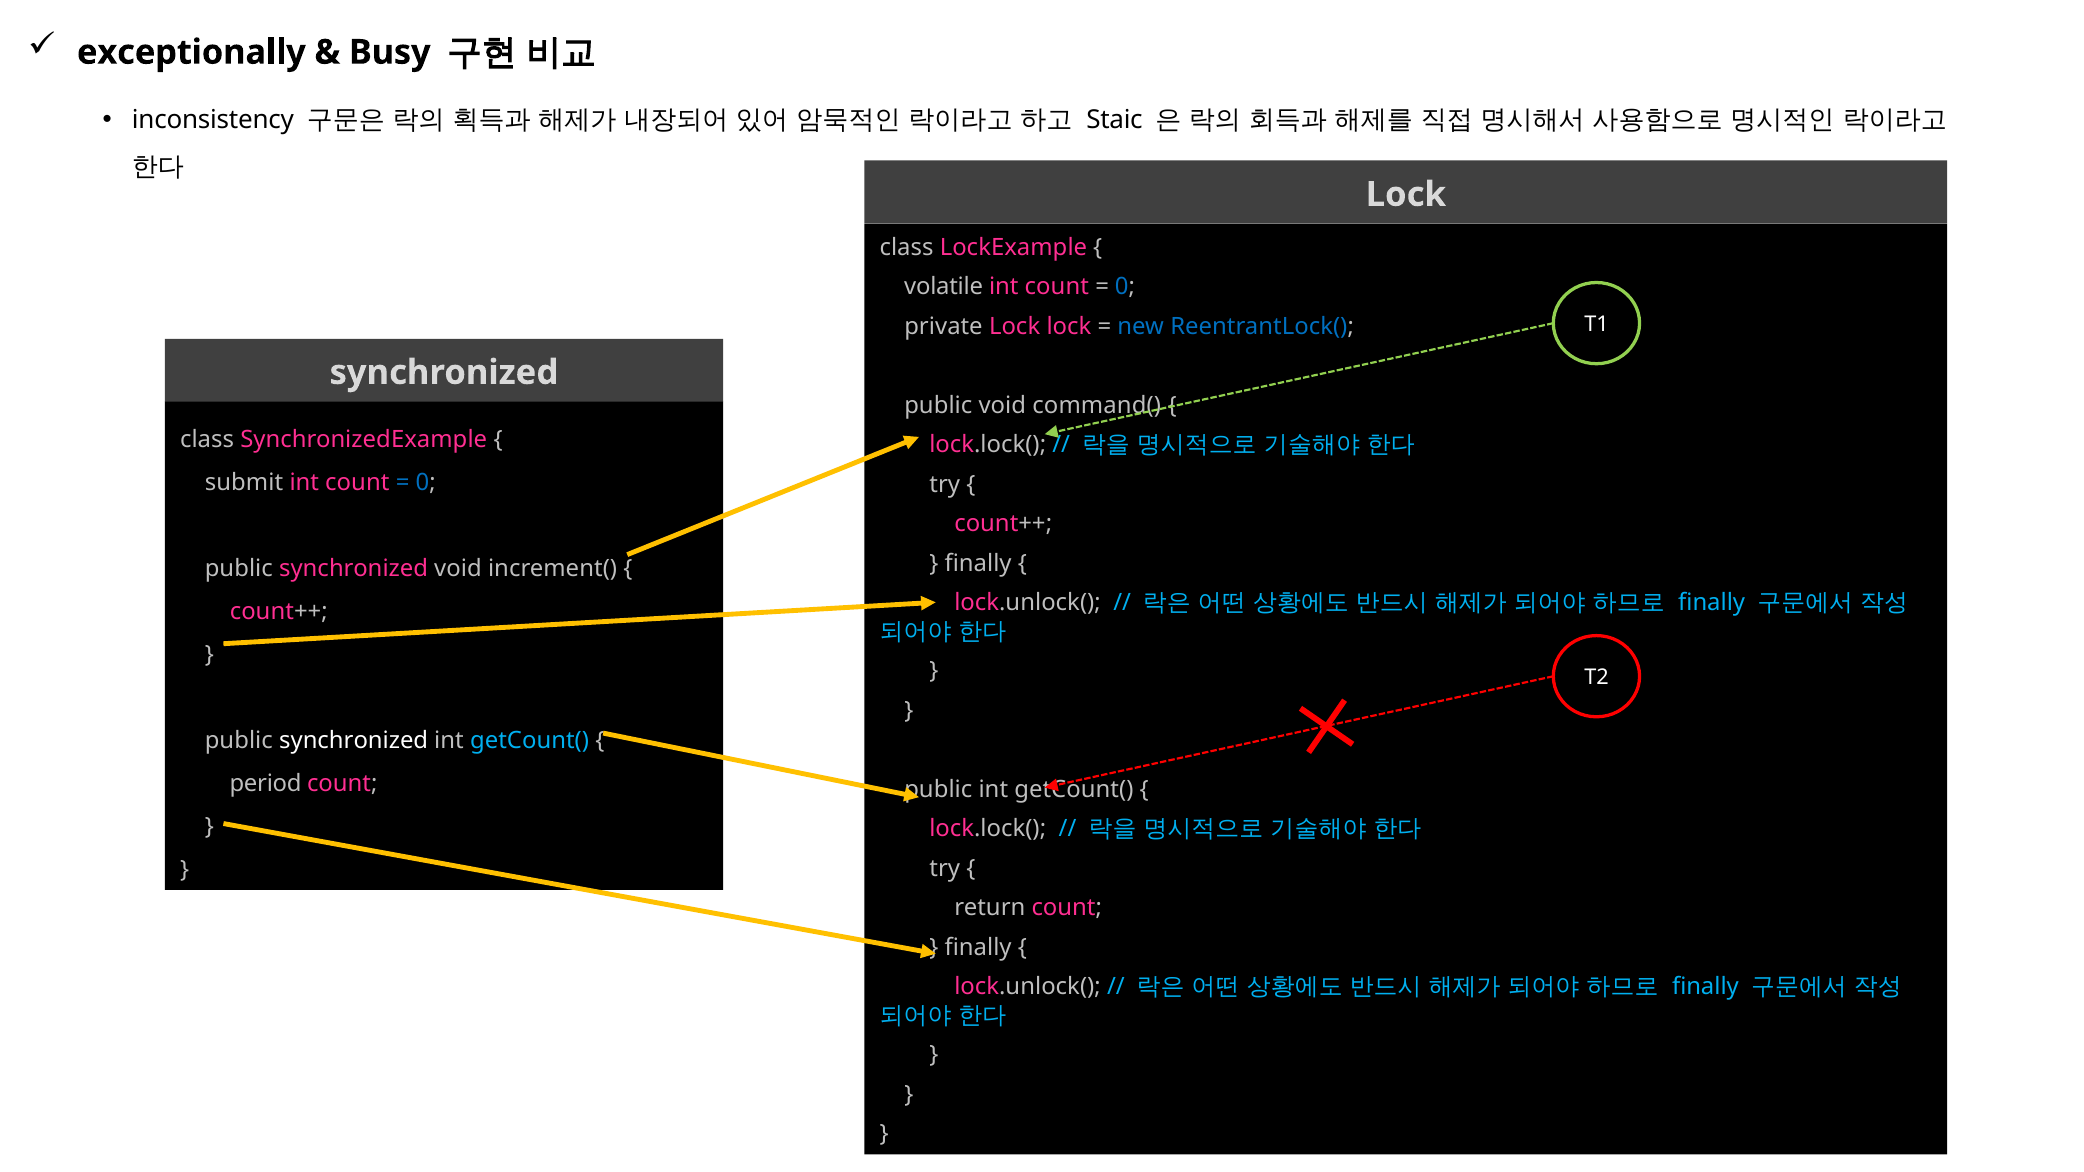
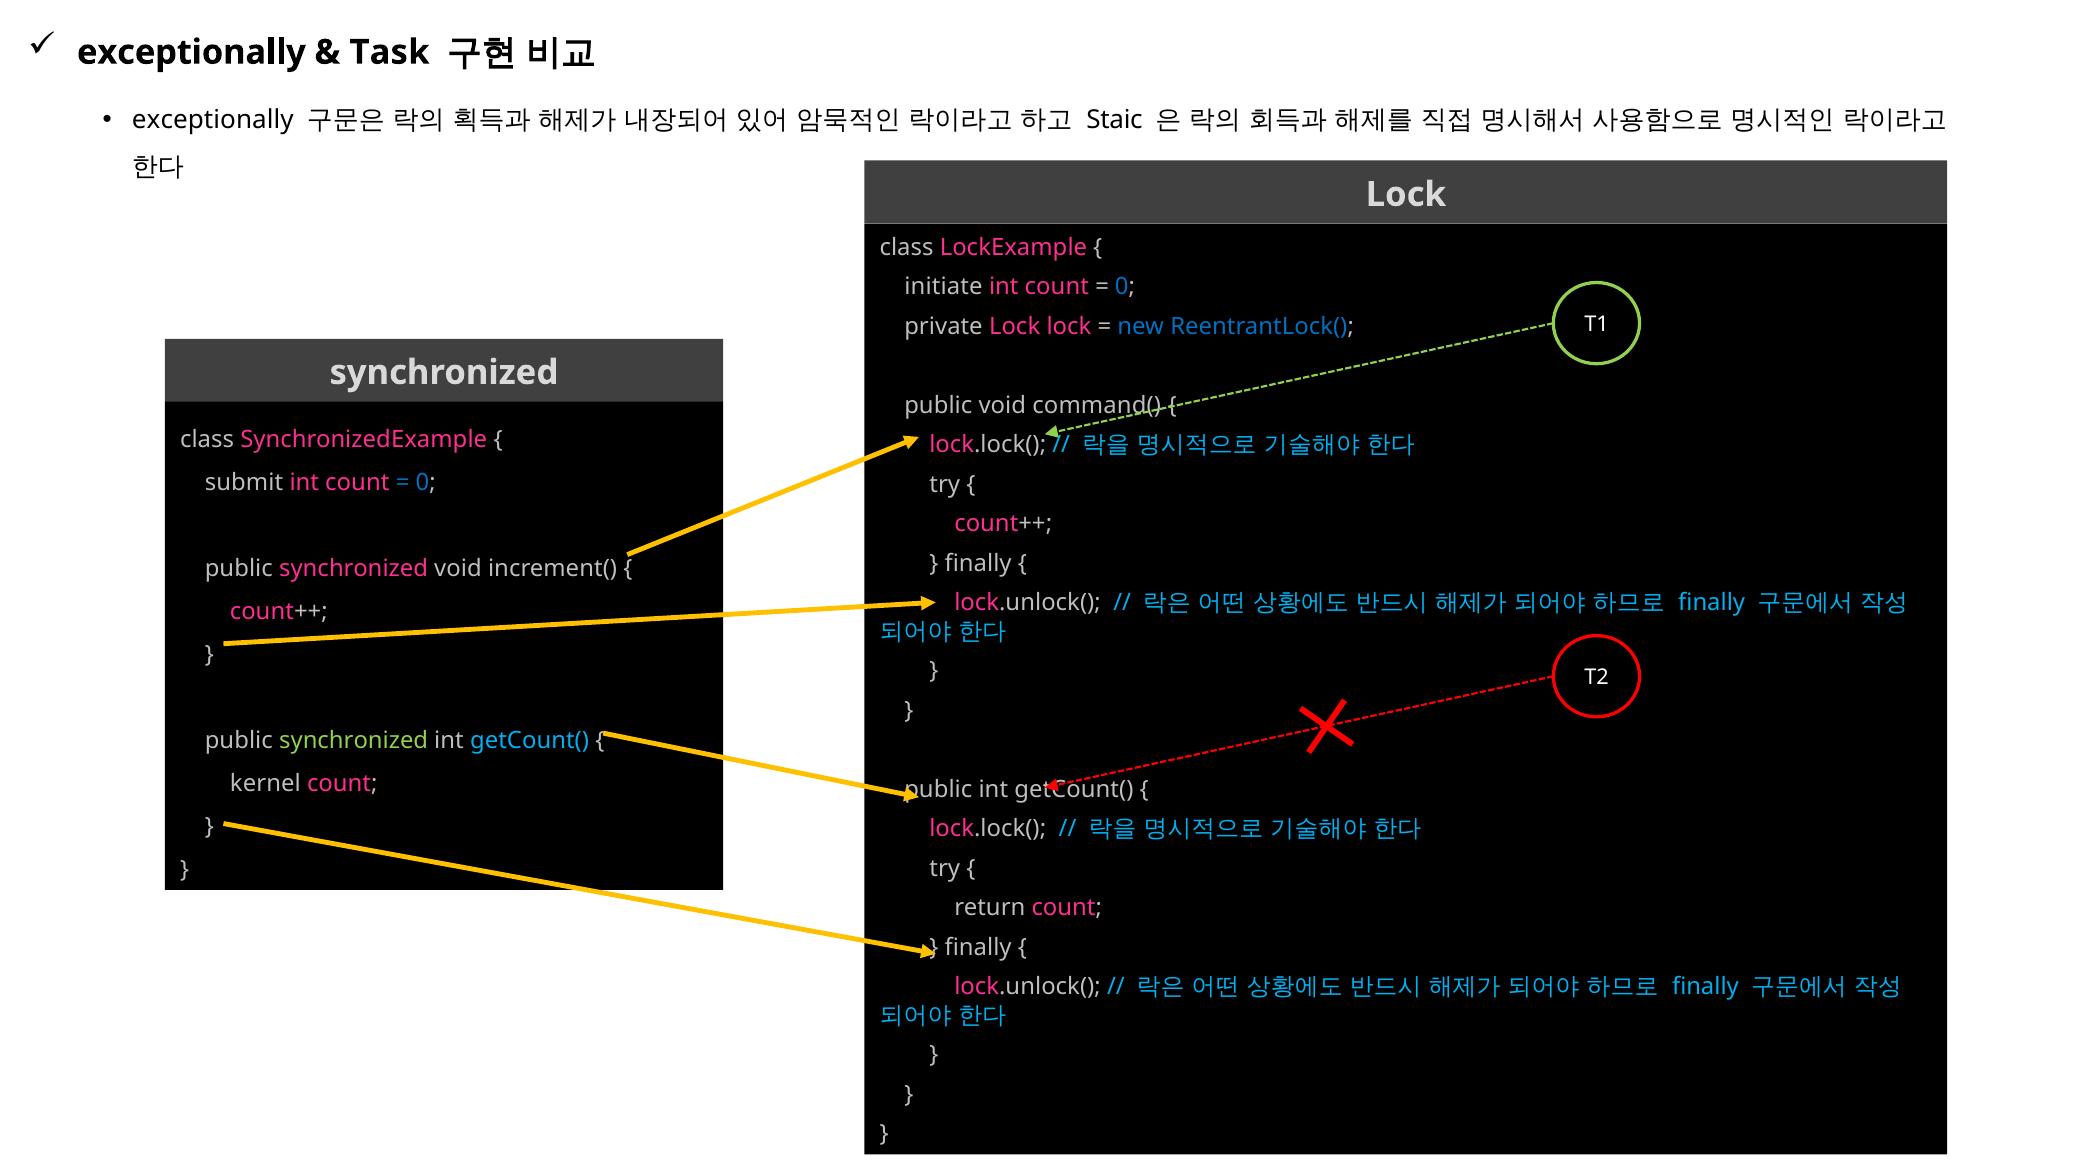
Busy: Busy -> Task (390, 52)
inconsistency: inconsistency -> exceptionally (213, 120)
volatile: volatile -> initiate (943, 287)
synchronized colour: white -> light green (354, 741)
period: period -> kernel (265, 784)
